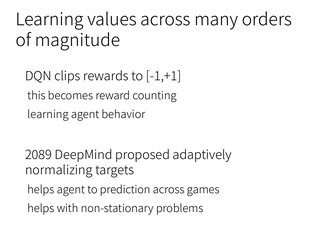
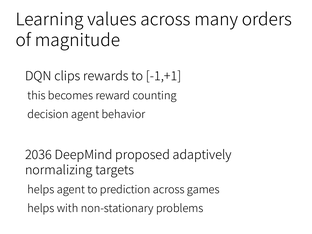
learning: learning -> decision (48, 114)
2089: 2089 -> 2036 (38, 155)
